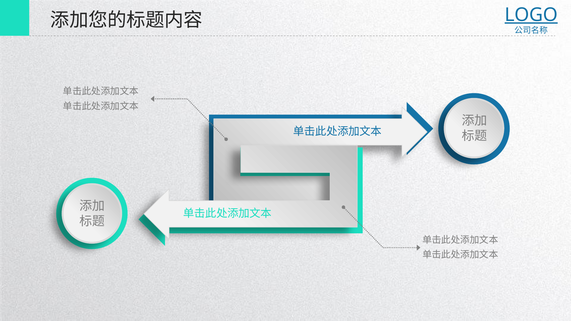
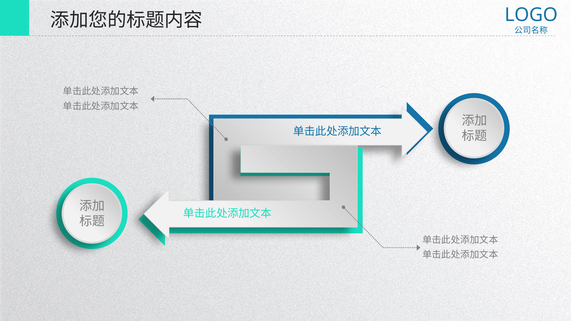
LOGO underline: present -> none (531, 15)
